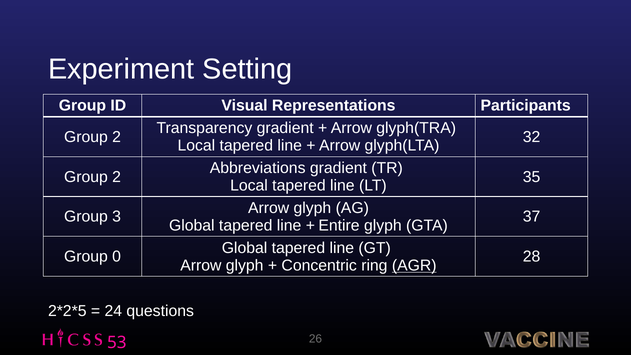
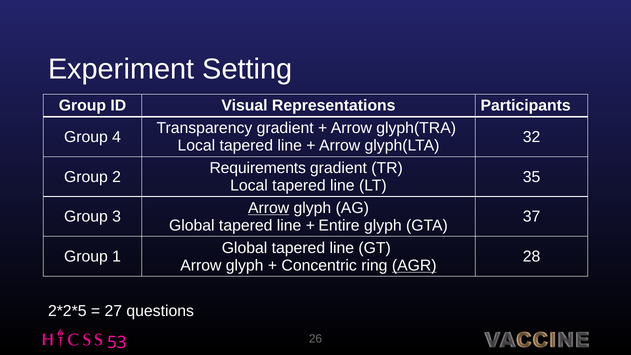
2: 2 -> 4 (117, 137)
Abbreviations: Abbreviations -> Requirements (258, 168)
Arrow underline: none -> present (269, 208)
0: 0 -> 1 (117, 257)
24: 24 -> 27 (113, 311)
